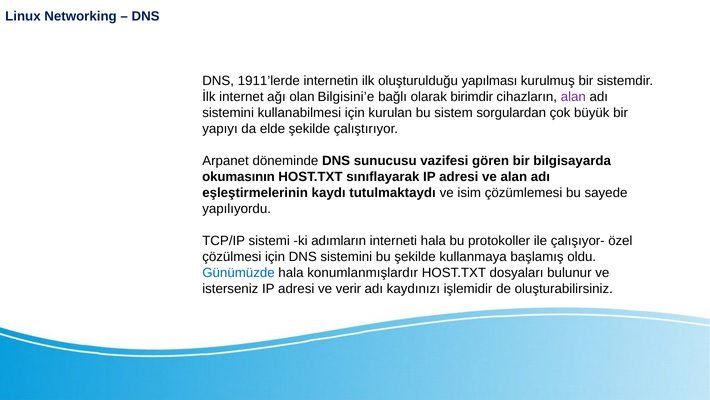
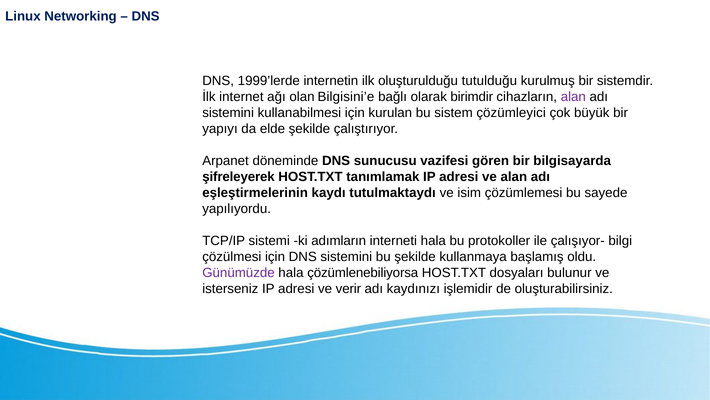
1911’lerde: 1911’lerde -> 1999’lerde (269, 81)
yapılması: yapılması -> tutulduğu (489, 81)
sorgulardan: sorgulardan -> çözümleyici (511, 113)
okumasının: okumasının -> şifreleyerek (239, 177)
sınıflayarak: sınıflayarak -> tanımlamak (383, 177)
özel: özel -> bilgi (620, 240)
Günümüzde colour: blue -> purple (238, 272)
konumlanmışlardır: konumlanmışlardır -> çözümlenebiliyorsa (363, 272)
